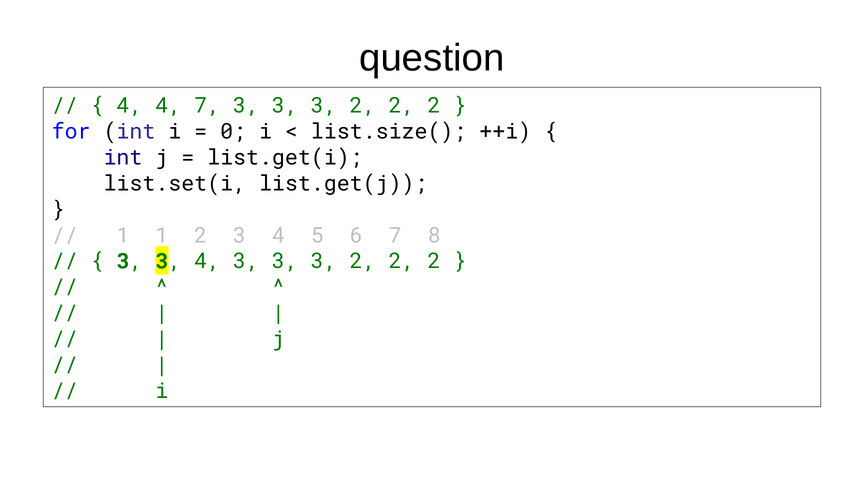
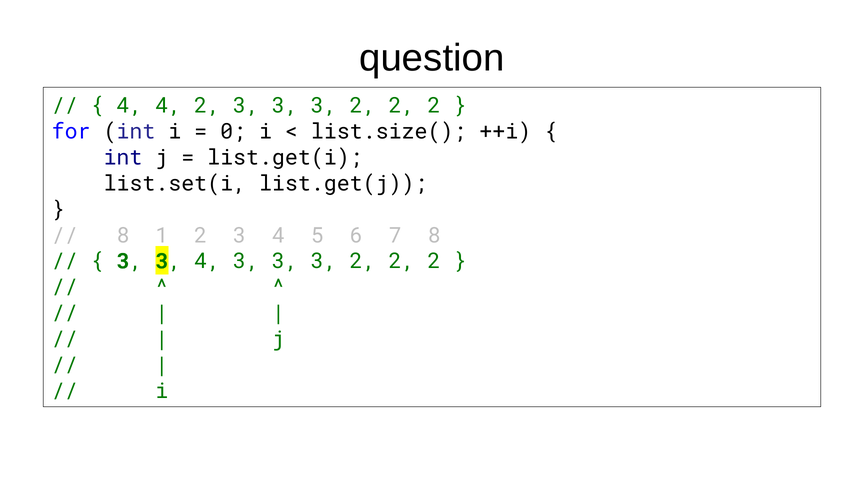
4 7: 7 -> 2 (207, 106)
1: 1 -> 8 (123, 235)
